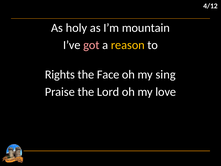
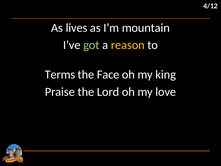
holy: holy -> lives (77, 28)
got colour: pink -> light green (91, 45)
Rights: Rights -> Terms (60, 74)
sing: sing -> king (166, 74)
